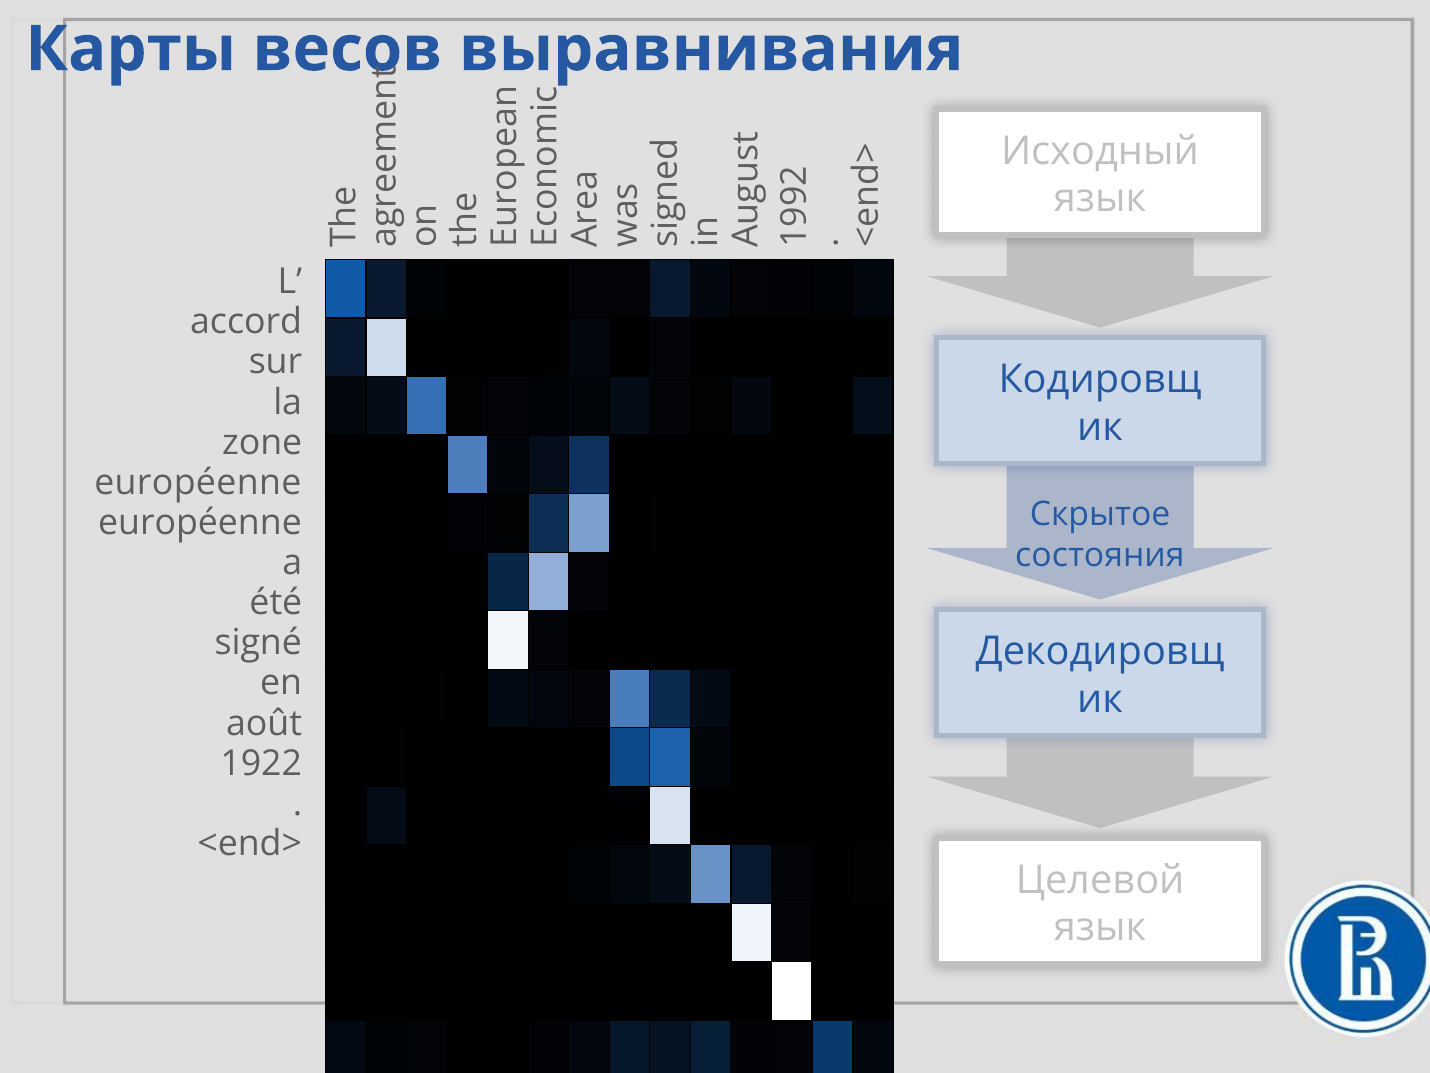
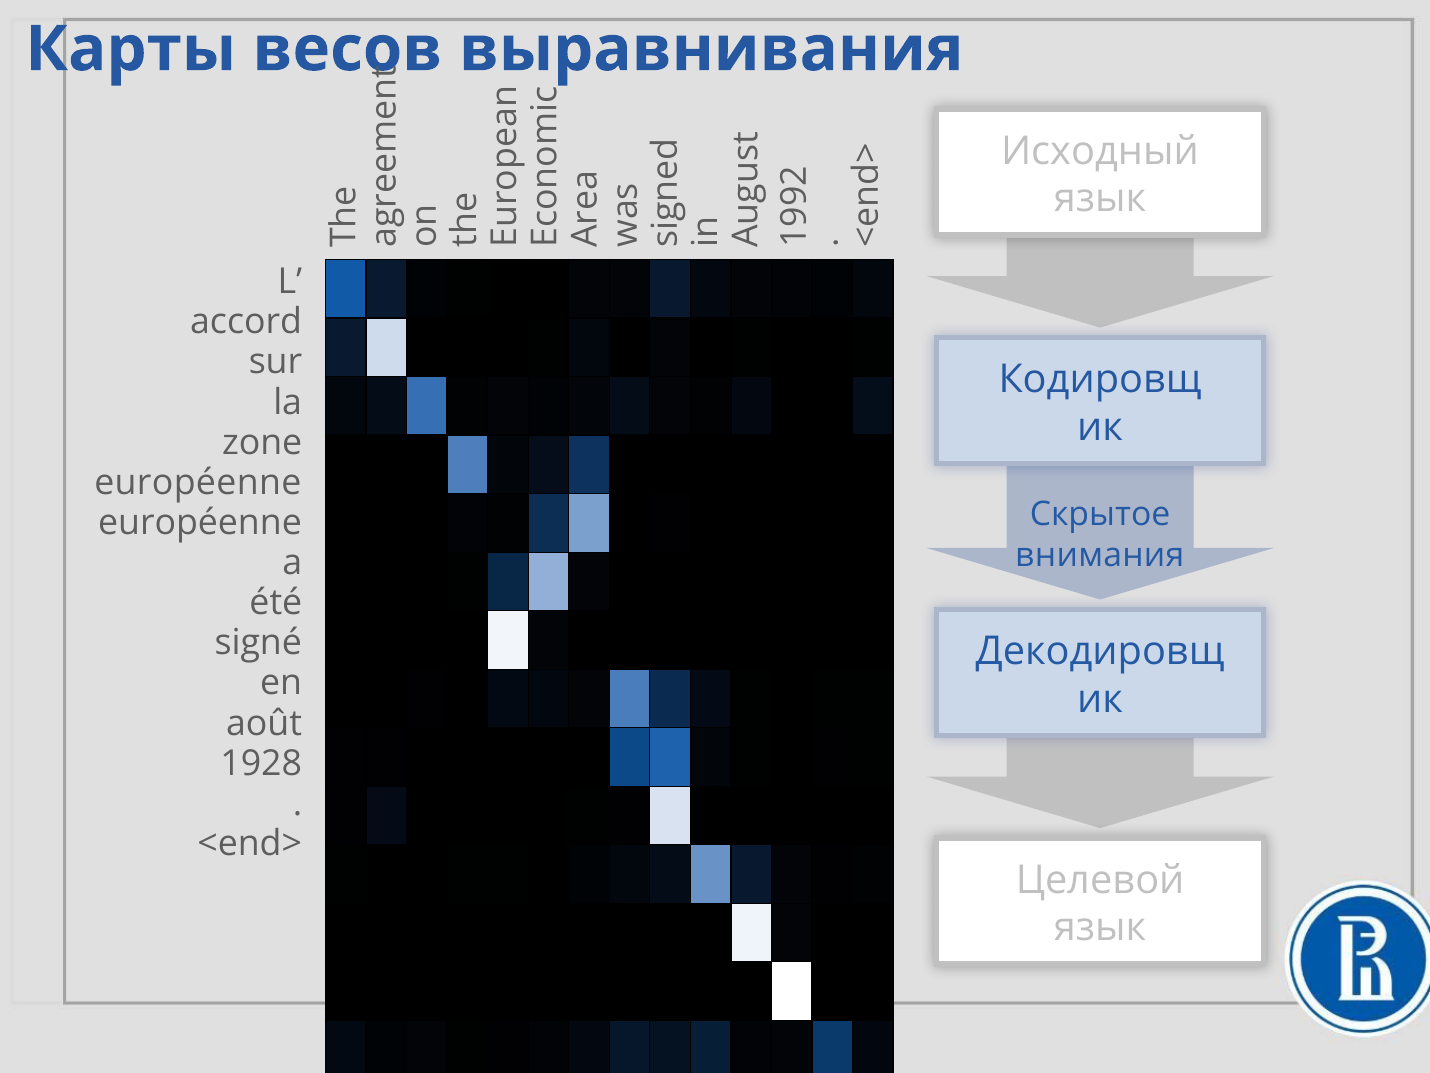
состояния: состояния -> внимания (1100, 555)
1922: 1922 -> 1928 (261, 763)
